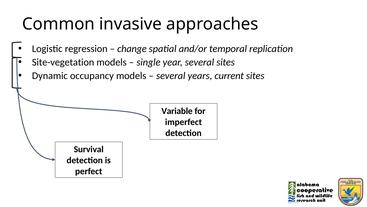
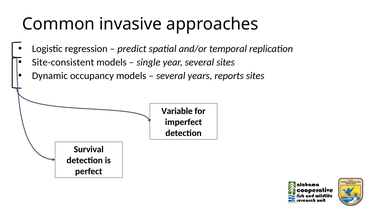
change: change -> predict (132, 49)
Site-vegetation: Site-vegetation -> Site-consistent (63, 62)
current: current -> reports (229, 75)
